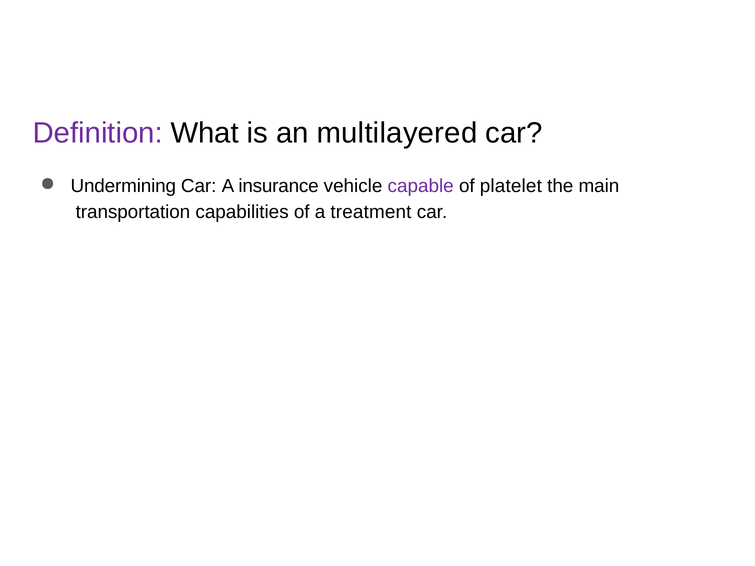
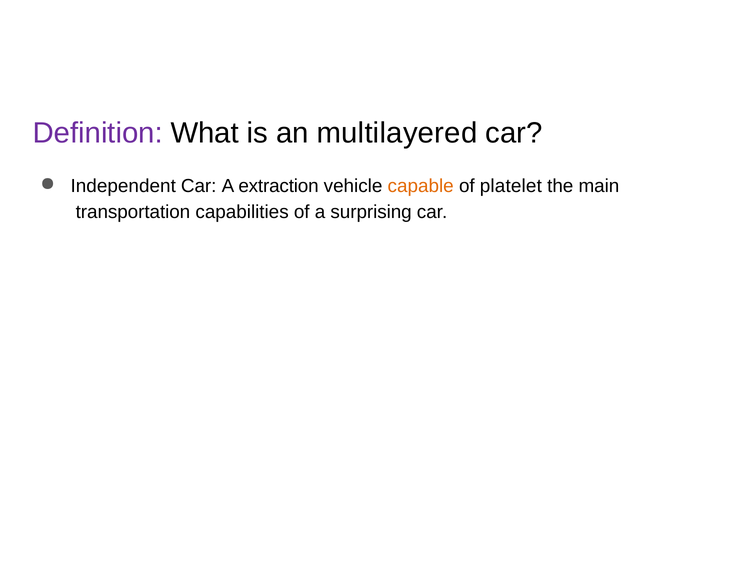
Undermining: Undermining -> Independent (123, 186)
insurance: insurance -> extraction (279, 186)
capable colour: purple -> orange (421, 186)
treatment: treatment -> surprising (371, 212)
